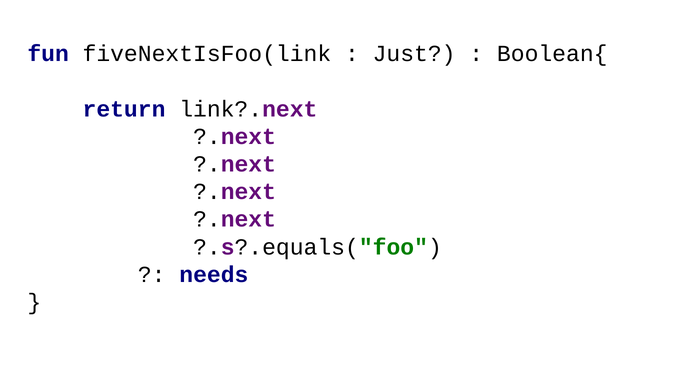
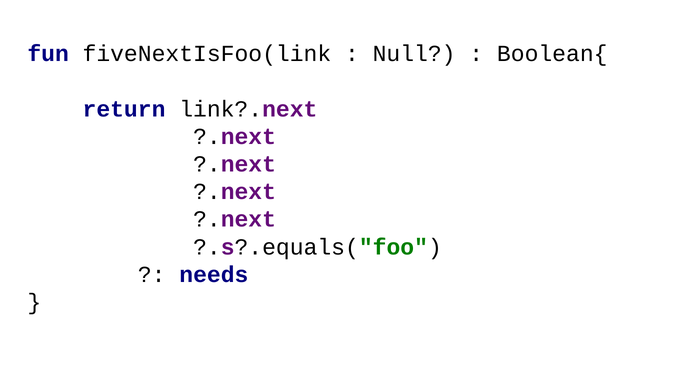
Just: Just -> Null (414, 54)
